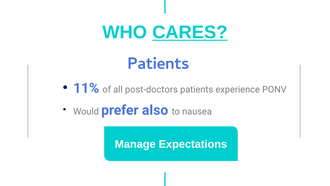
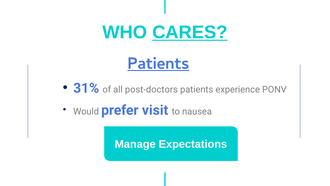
Patients underline: none -> present (158, 63)
11%: 11% -> 31% (86, 88)
also: also -> visit (155, 110)
